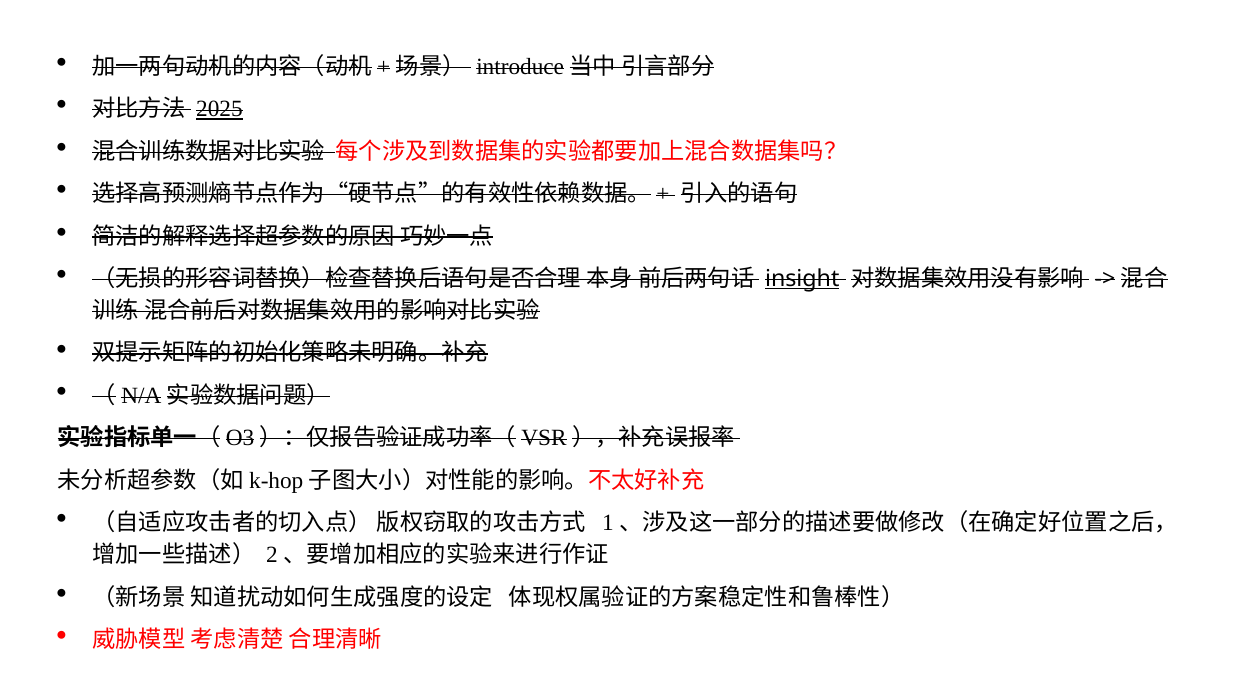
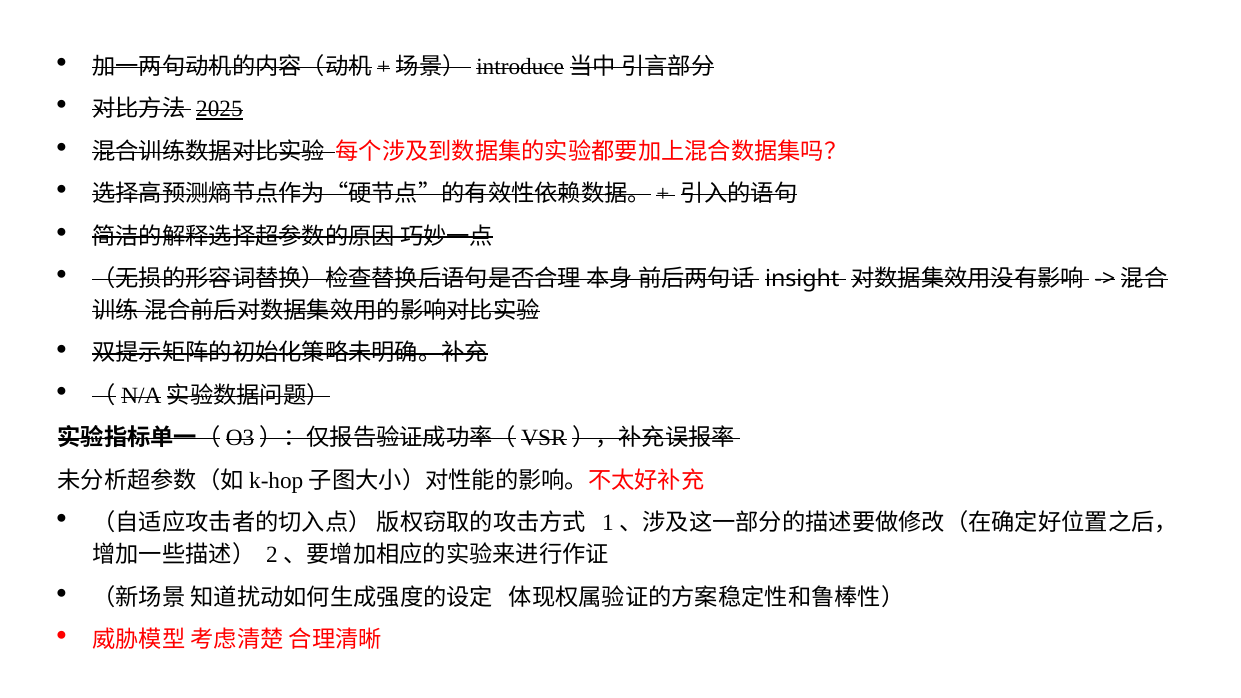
insight underline: present -> none (802, 279)
